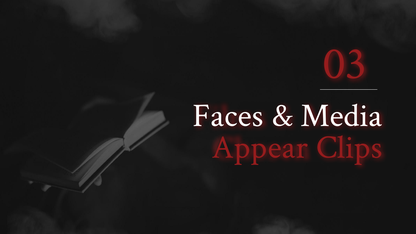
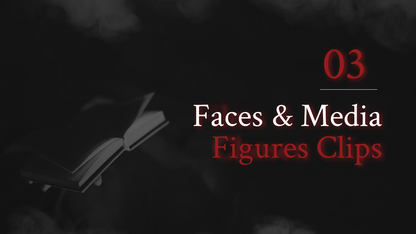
Appear: Appear -> Figures (260, 147)
